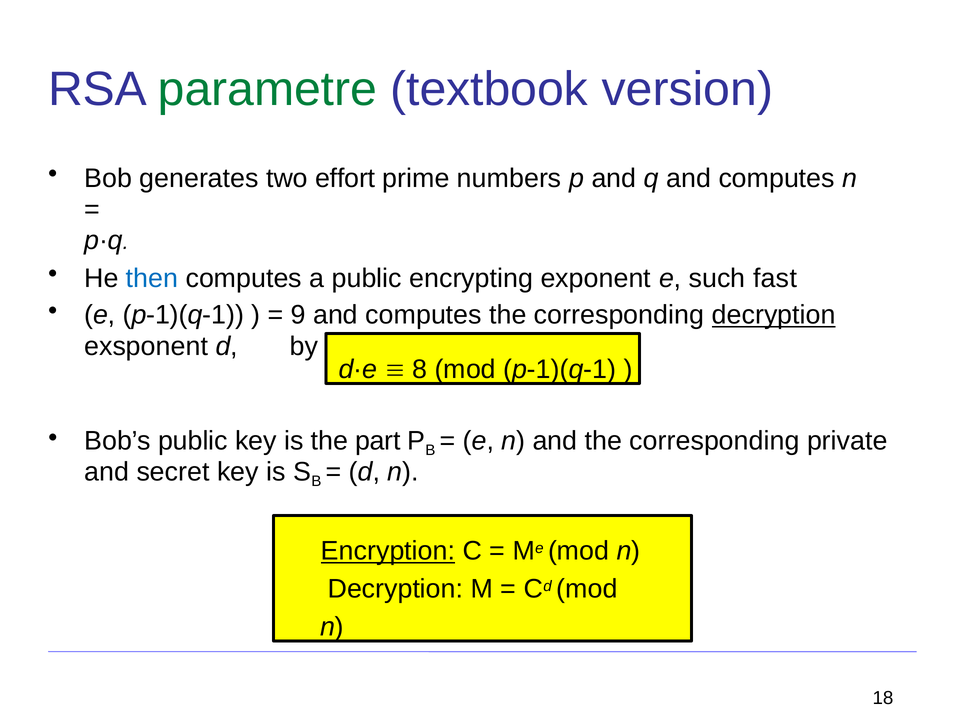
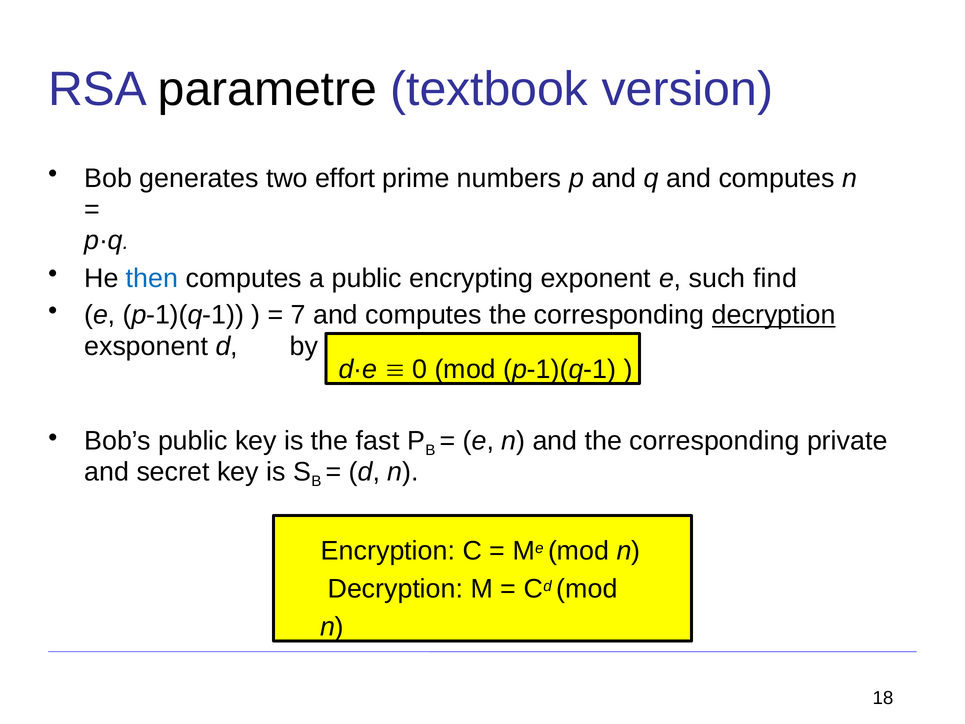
parametre colour: green -> black (267, 89)
fast: fast -> find (775, 278)
9: 9 -> 7 (298, 315)
8: 8 -> 0 (420, 369)
part: part -> fast (378, 441)
Encryption underline: present -> none (388, 551)
